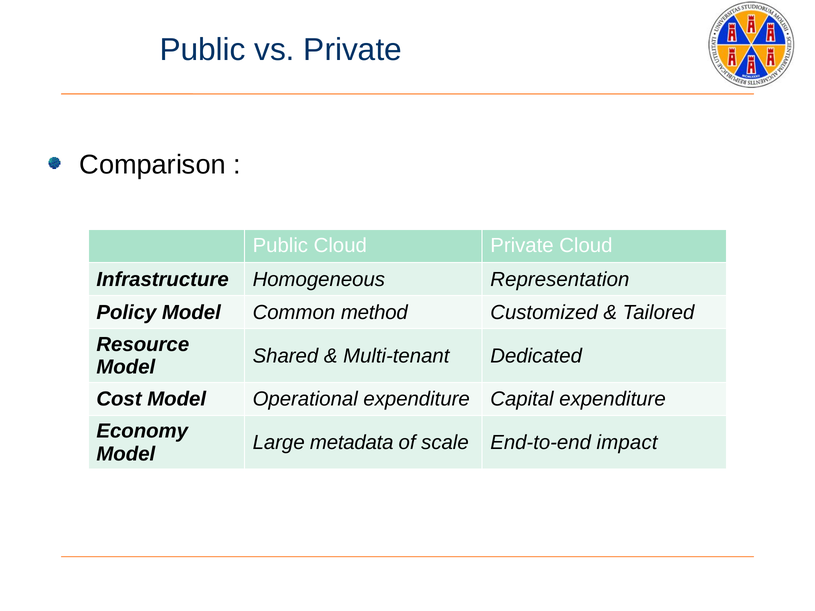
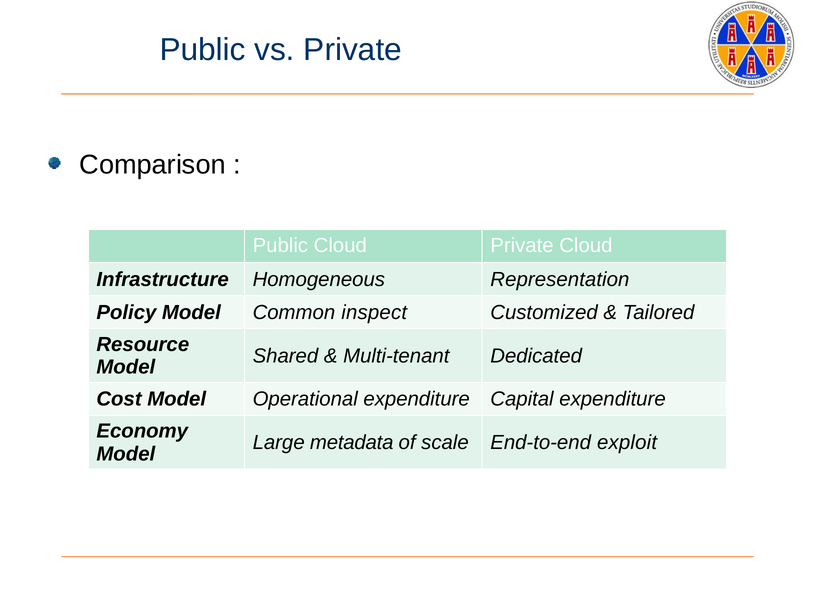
method: method -> inspect (374, 313)
impact: impact -> exploit (627, 443)
